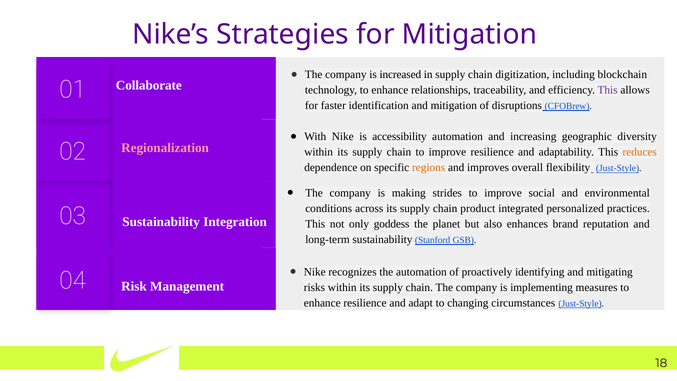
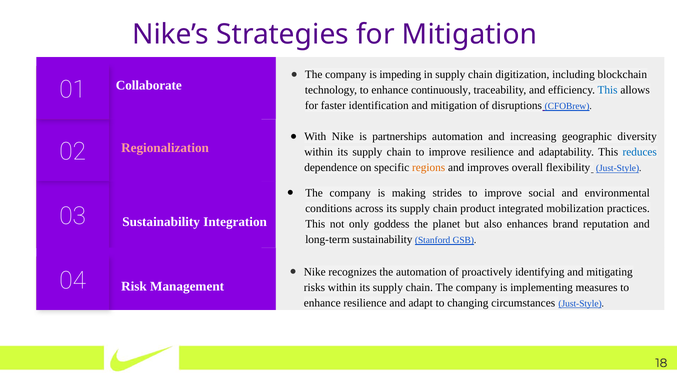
increased: increased -> impeding (400, 74)
relationships: relationships -> continuously (441, 90)
This colour: purple -> blue (608, 90)
accessibility: accessibility -> partnerships (399, 137)
reduces colour: orange -> blue (640, 152)
personalized: personalized -> mobilization (575, 208)
